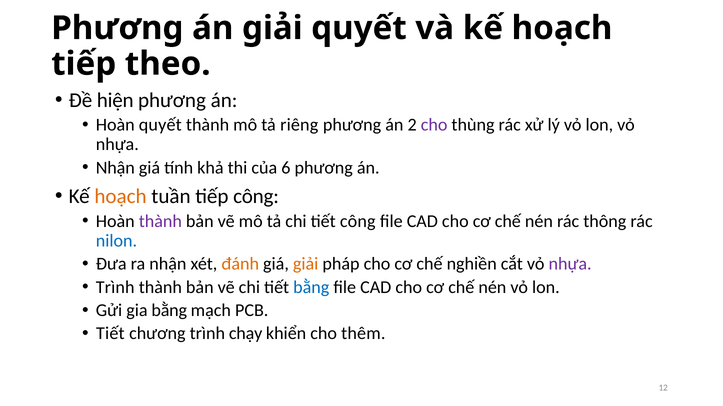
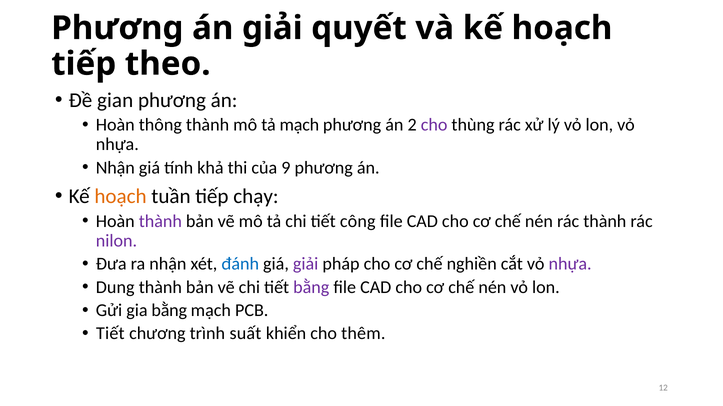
hiện: hiện -> gian (115, 100)
Hoàn quyết: quyết -> thông (160, 125)
tả riêng: riêng -> mạch (299, 125)
6: 6 -> 9 (286, 168)
tiếp công: công -> chạy (256, 197)
rác thông: thông -> thành (605, 221)
nilon colour: blue -> purple (116, 241)
đánh colour: orange -> blue (240, 264)
giải colour: orange -> purple (306, 264)
Trình: Trình -> Dung (115, 288)
bằng colour: blue -> purple (311, 288)
chạy: chạy -> suất (245, 334)
